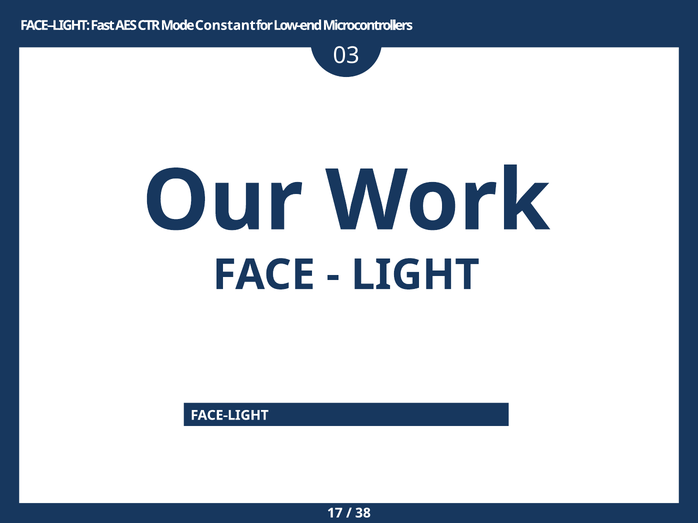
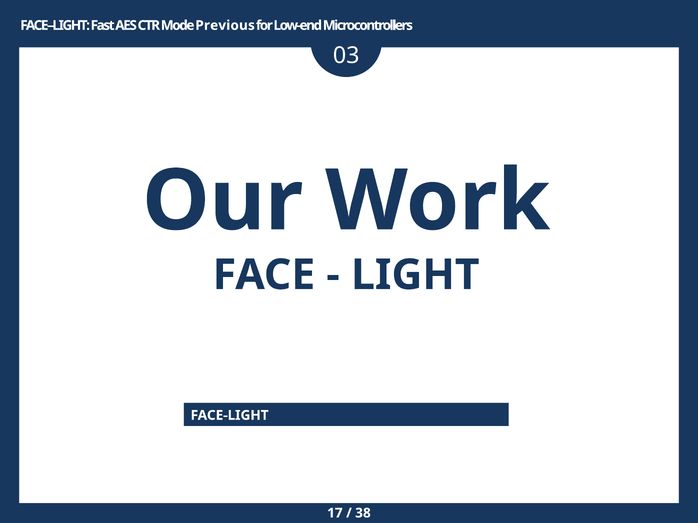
Constant: Constant -> Previous (225, 25)
